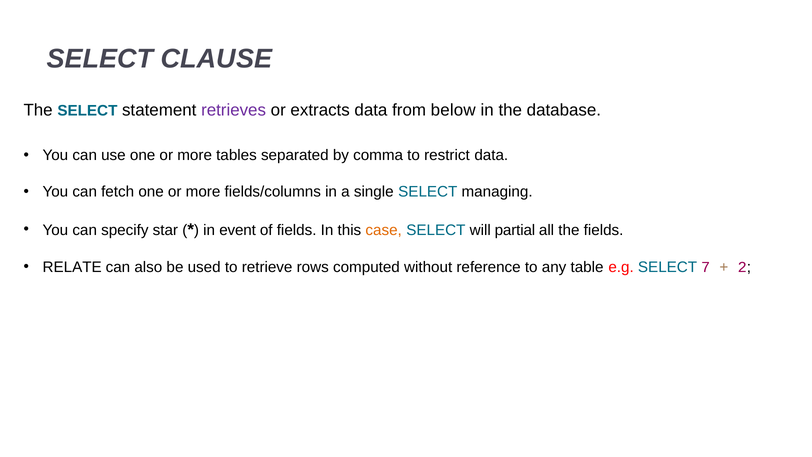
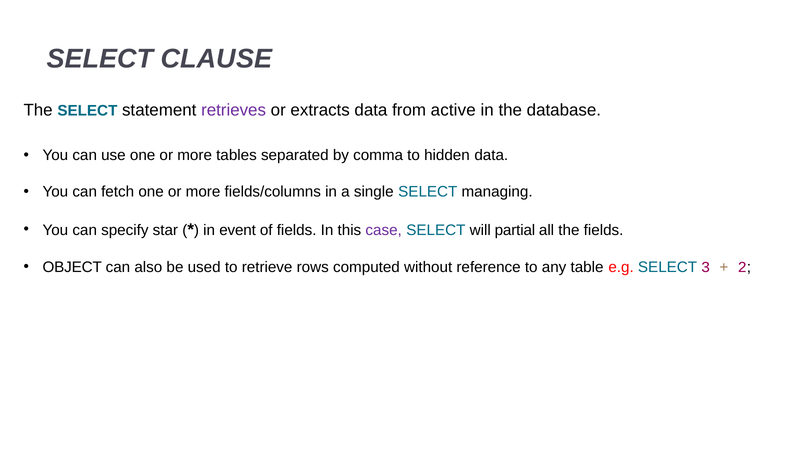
below: below -> active (453, 110)
restrict: restrict -> hidden (447, 155)
case colour: orange -> purple (384, 230)
RELATE: RELATE -> OBJECT (72, 267)
7: 7 -> 3 (706, 267)
